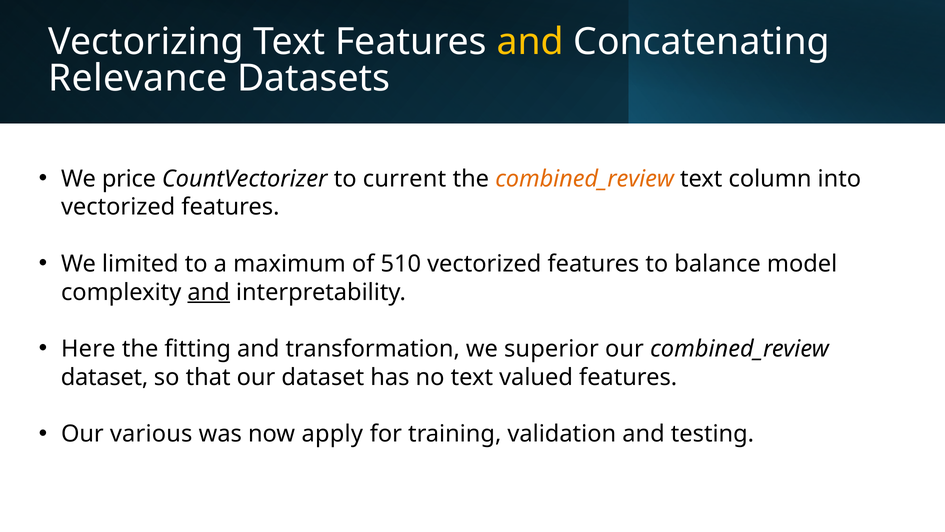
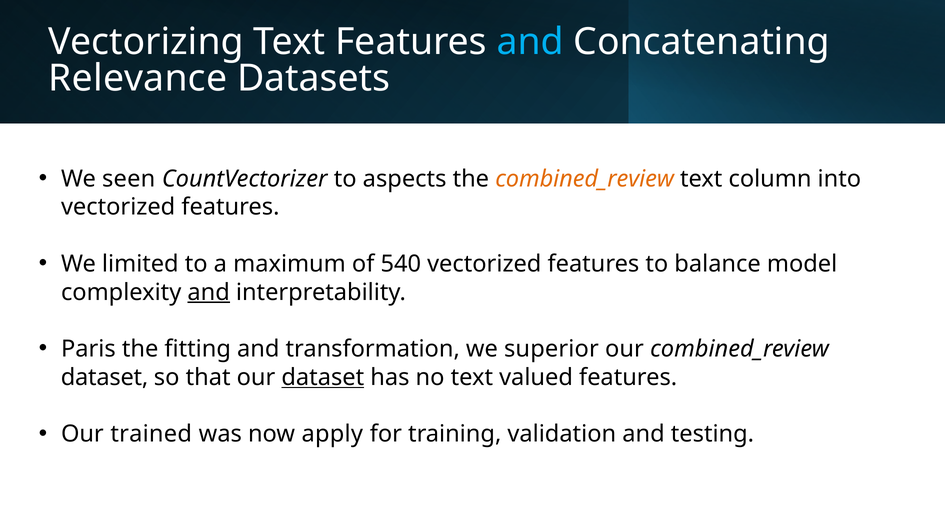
and colour: yellow -> light blue (530, 42)
price: price -> seen (129, 179)
current: current -> aspects (405, 179)
510: 510 -> 540 (401, 264)
Here: Here -> Paris (88, 349)
dataset underline: none -> present (323, 377)
various: various -> trained (151, 434)
